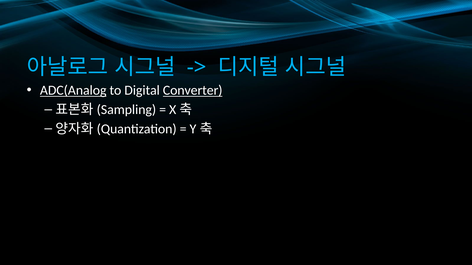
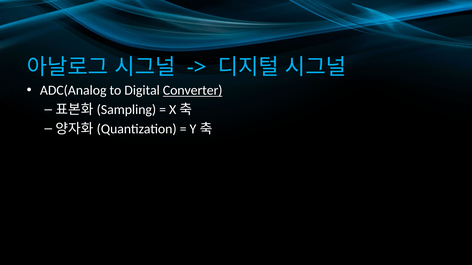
ADC(Analog underline: present -> none (73, 91)
